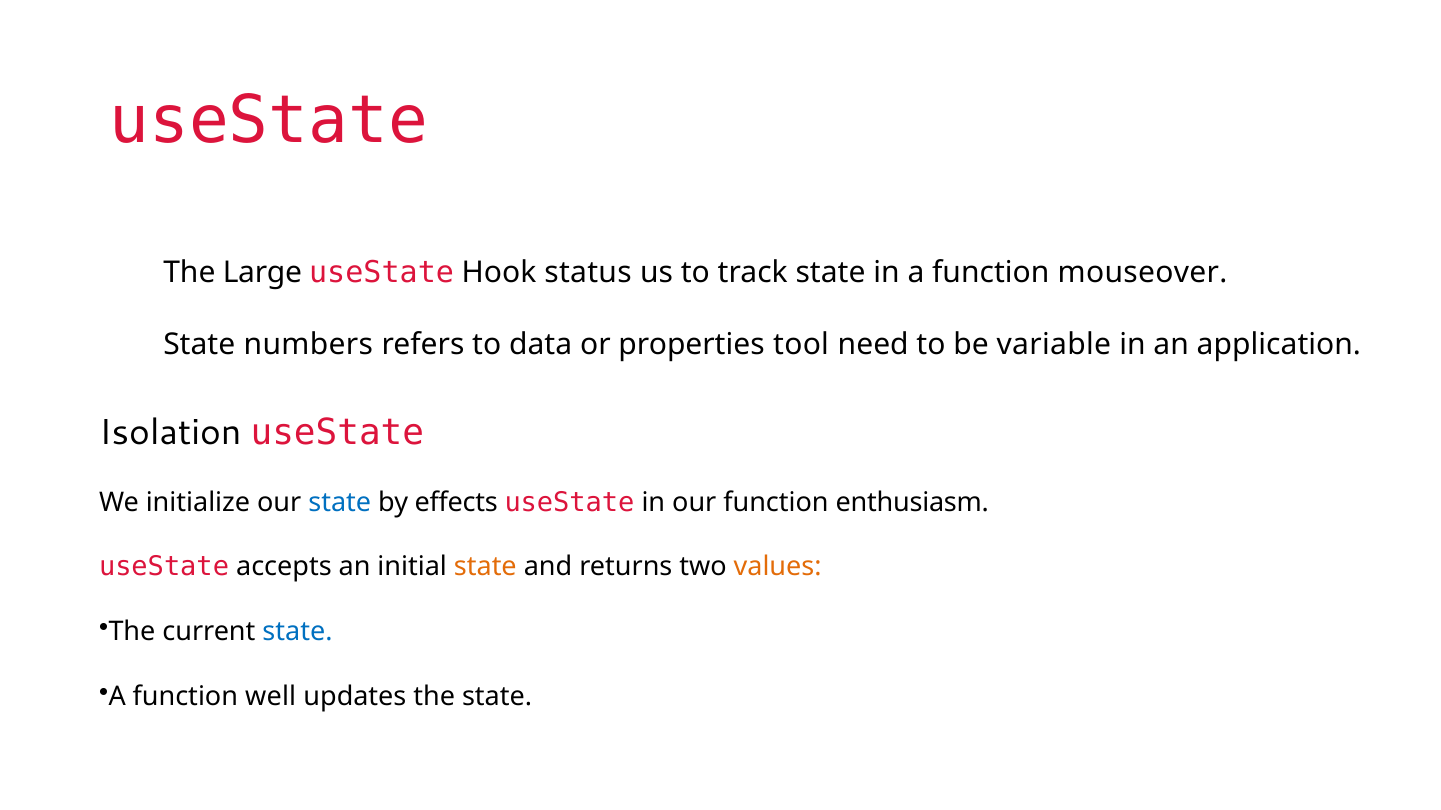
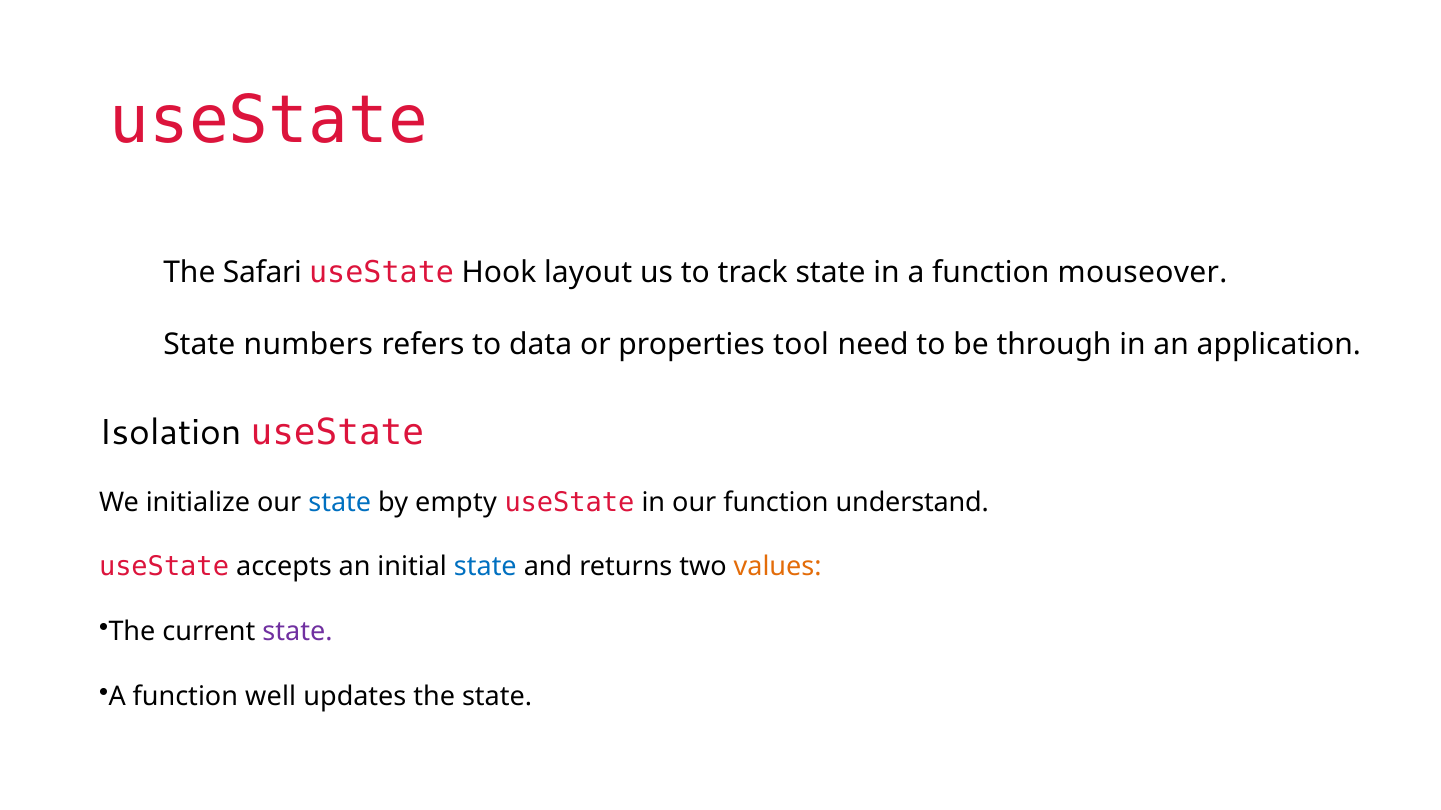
Large: Large -> Safari (262, 272)
status: status -> layout (588, 272)
variable: variable -> through (1054, 344)
effects: effects -> empty (456, 502)
enthusiasm: enthusiasm -> understand (912, 502)
state colour: orange -> blue (485, 567)
state colour: blue -> purple (297, 632)
